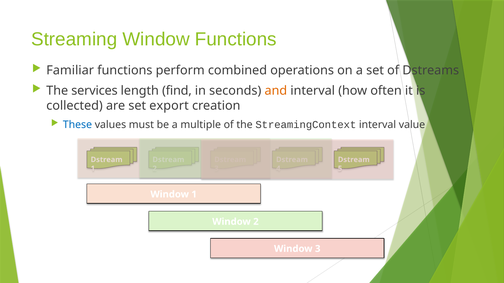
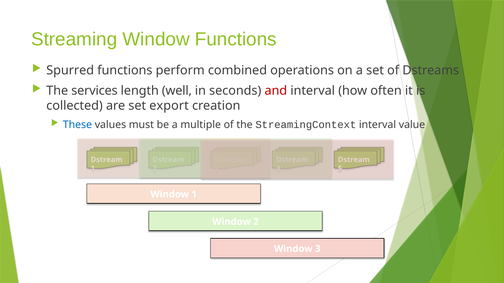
Familiar: Familiar -> Spurred (70, 70)
find: find -> well (177, 91)
and colour: orange -> red (276, 91)
